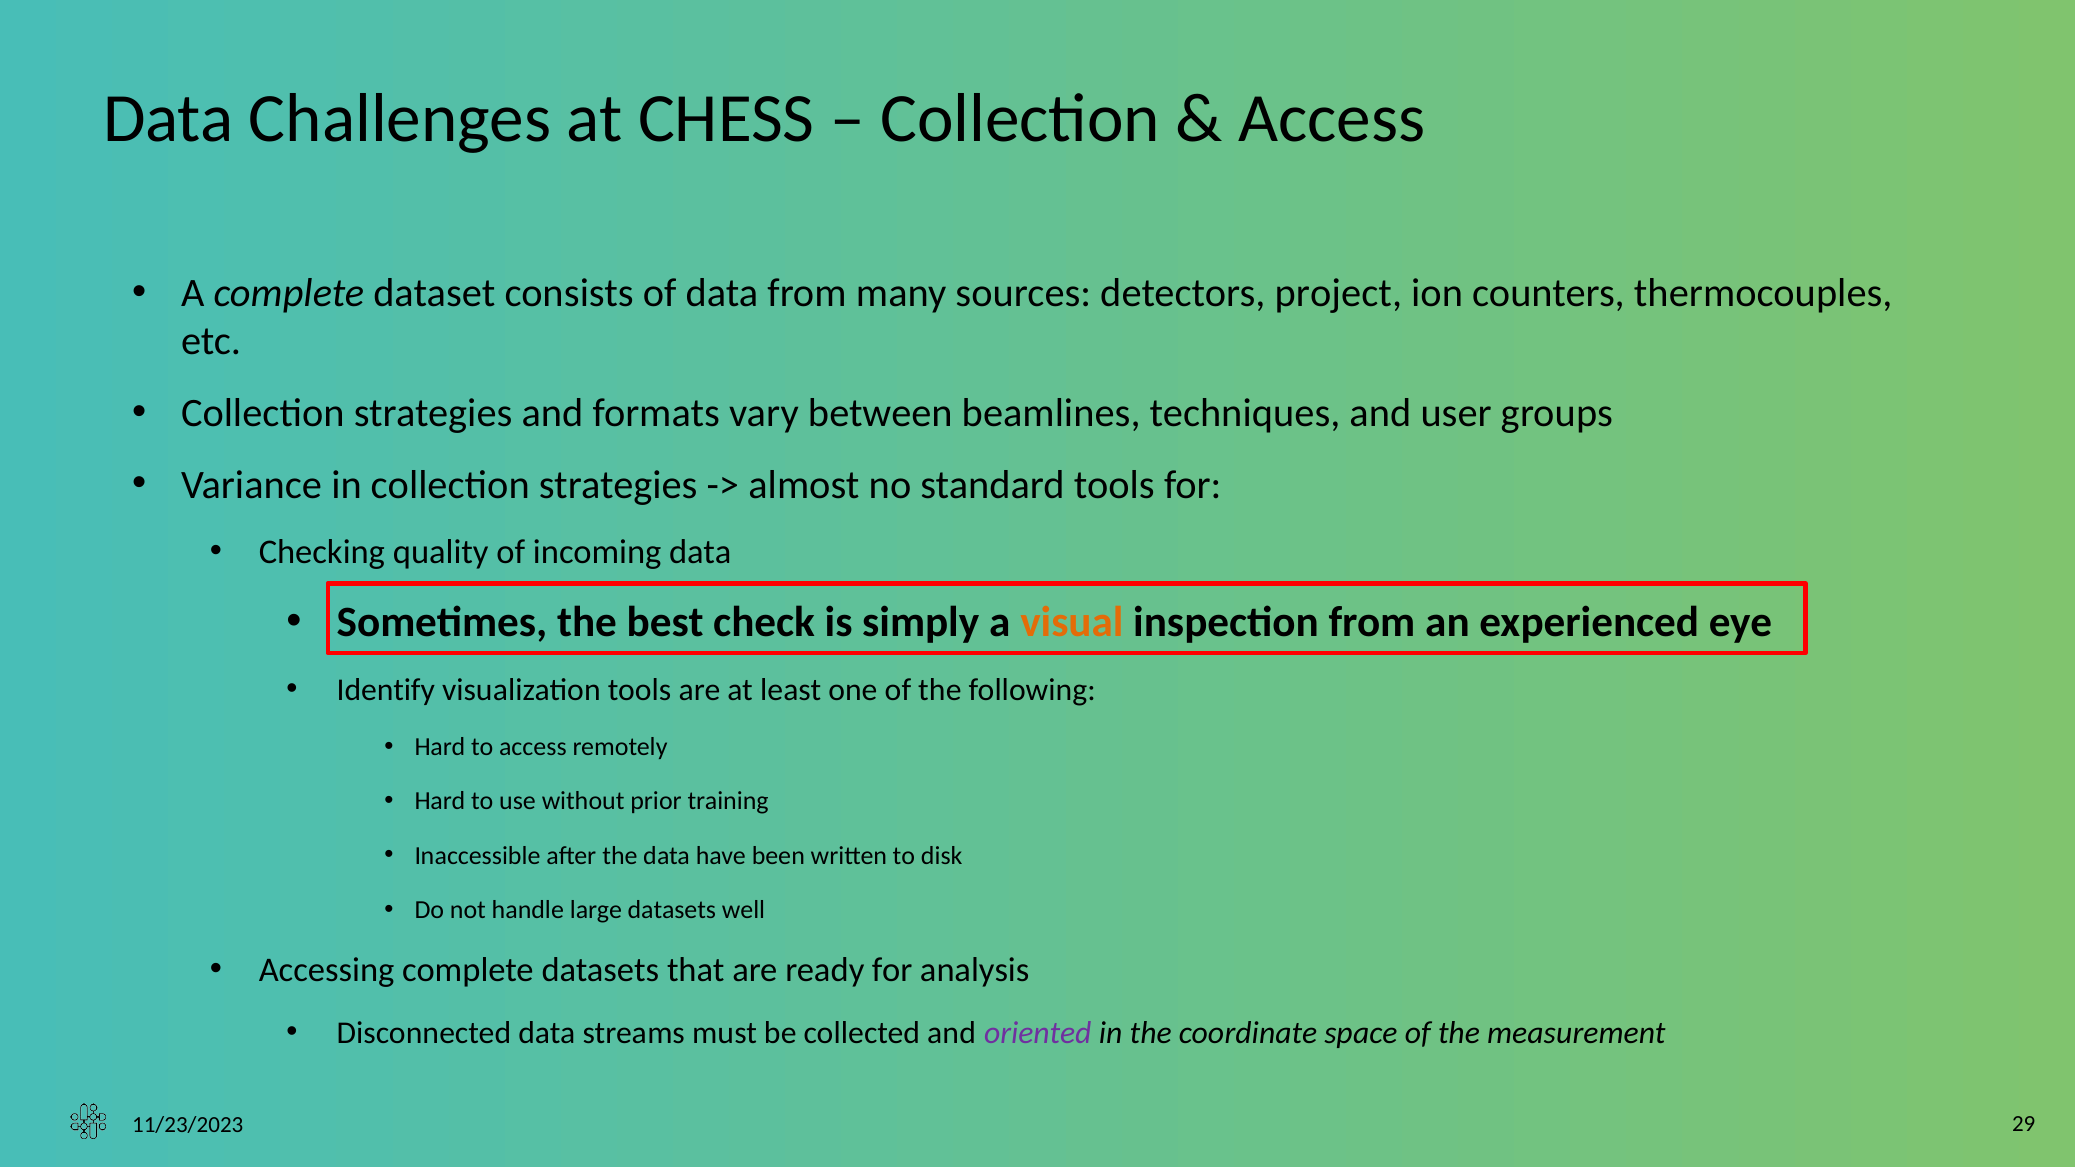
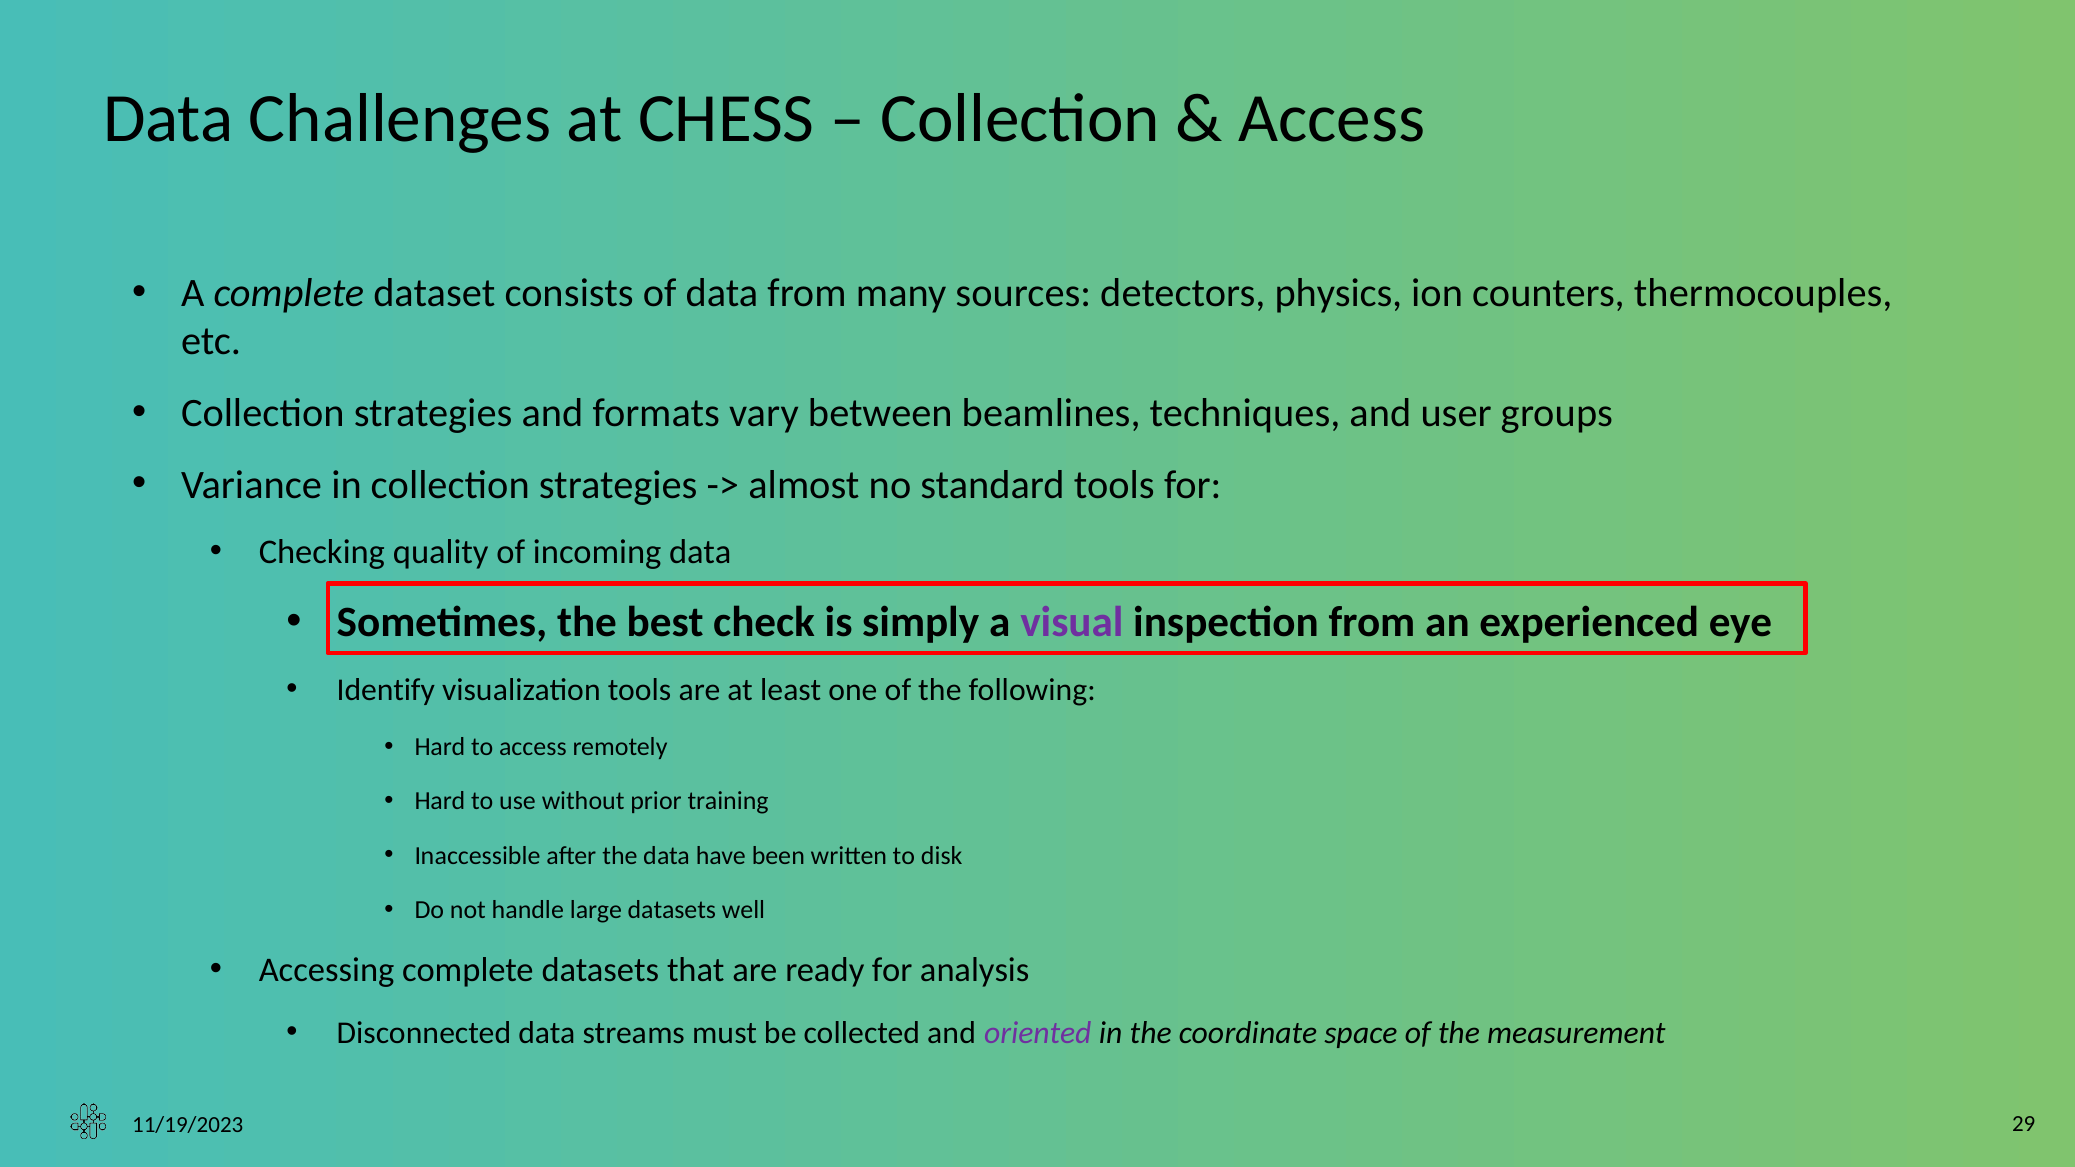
project: project -> physics (1338, 293)
visual colour: orange -> purple (1072, 623)
11/23/2023: 11/23/2023 -> 11/19/2023 (188, 1125)
